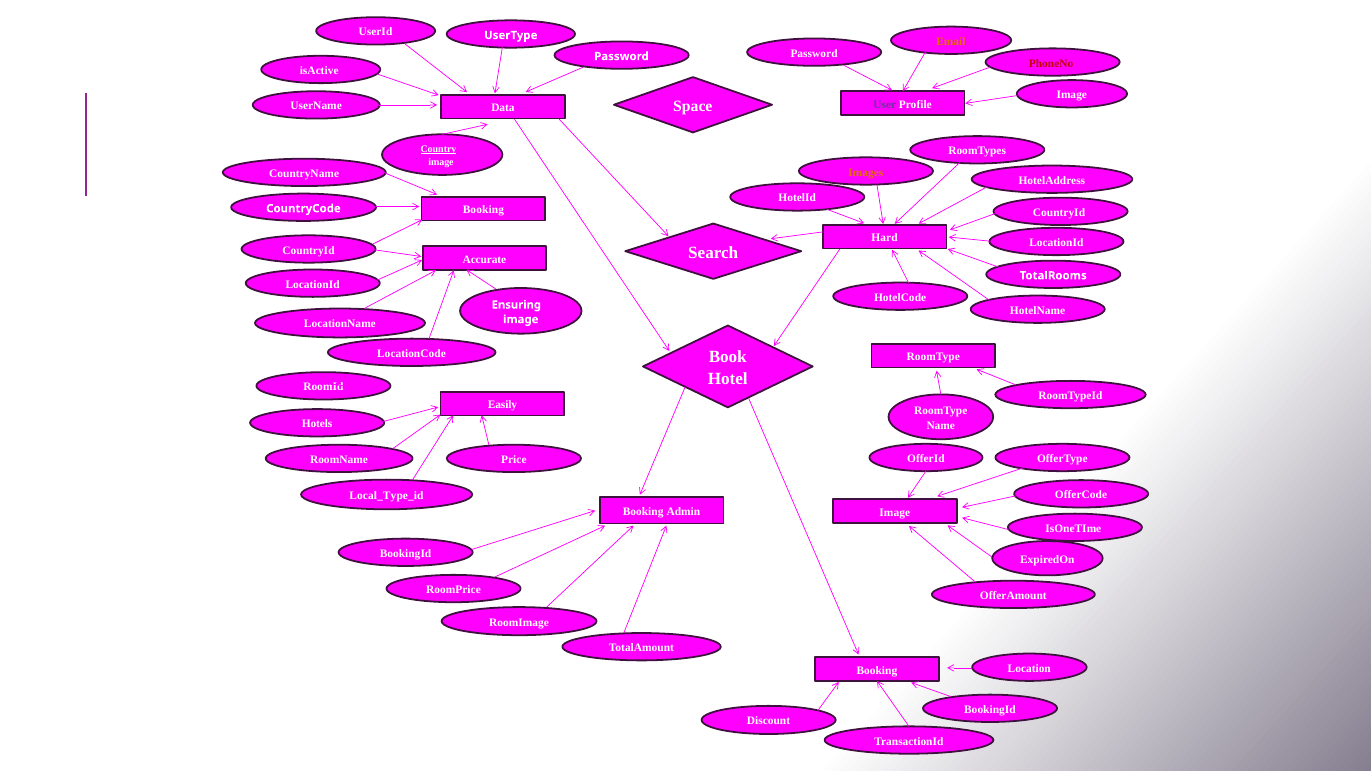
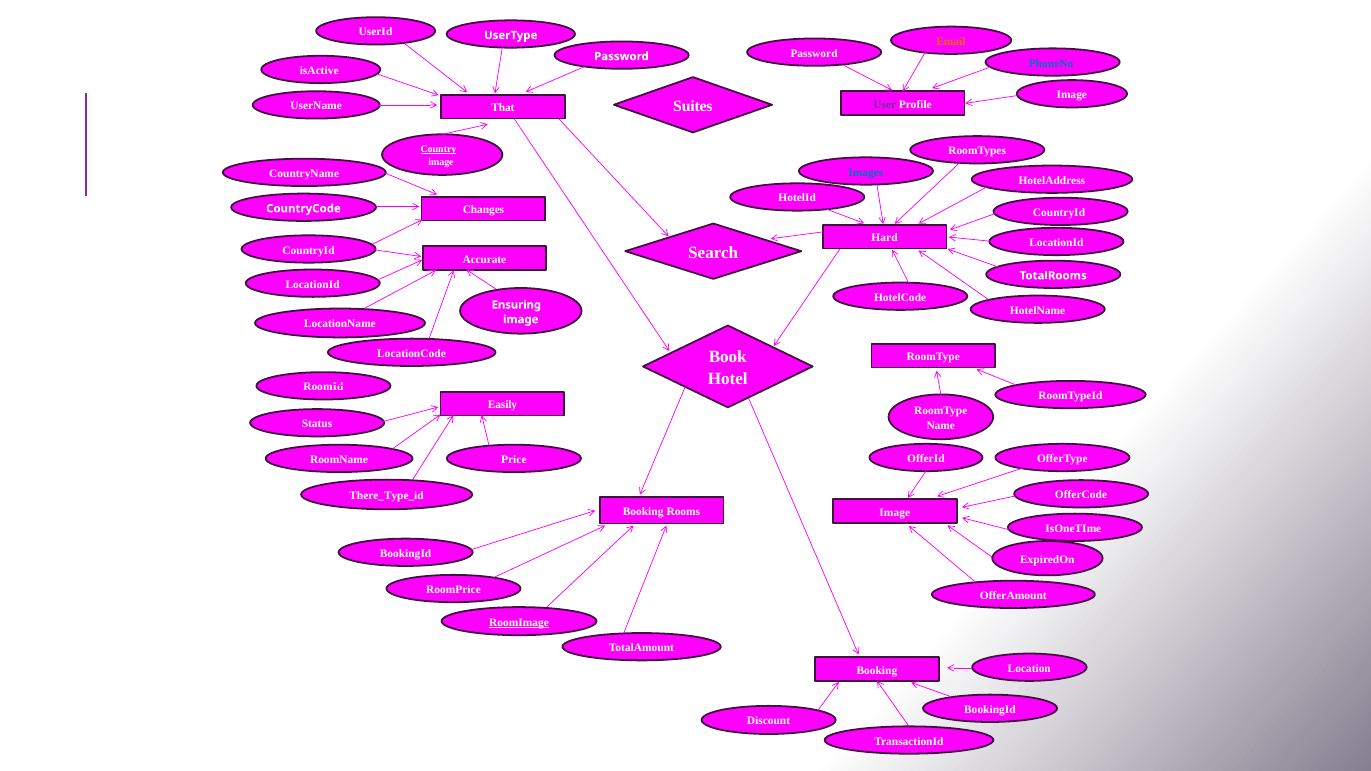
PhoneNo colour: red -> blue (1051, 63)
Space: Space -> Suites (693, 107)
Data: Data -> That (503, 108)
Images colour: orange -> blue (866, 172)
Booking: Booking -> Changes (483, 210)
Hotels: Hotels -> Status (317, 424)
Local_Type_id: Local_Type_id -> There_Type_id (387, 496)
Admin: Admin -> Rooms (683, 512)
RoomImage underline: none -> present (519, 623)
